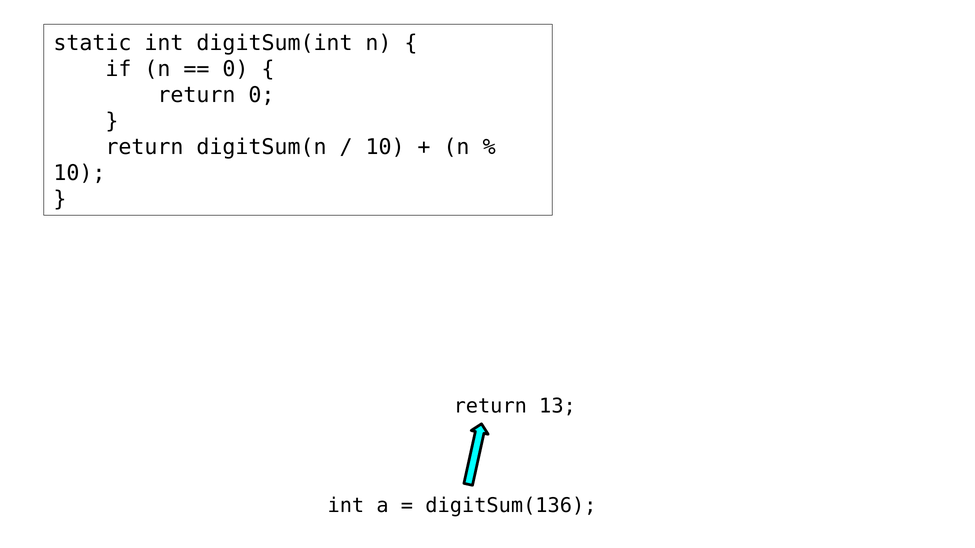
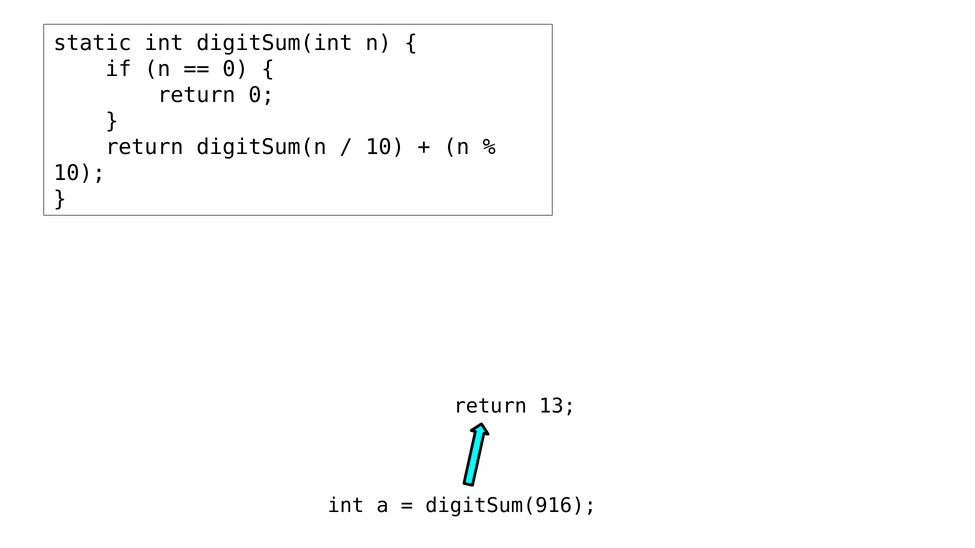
digitSum(136: digitSum(136 -> digitSum(916 (511, 506)
